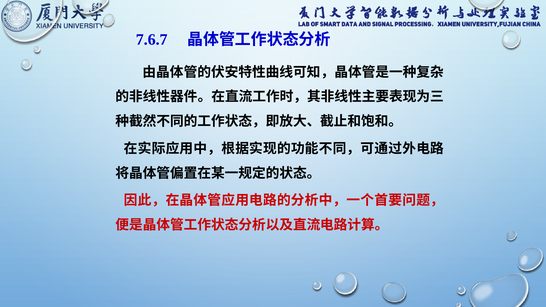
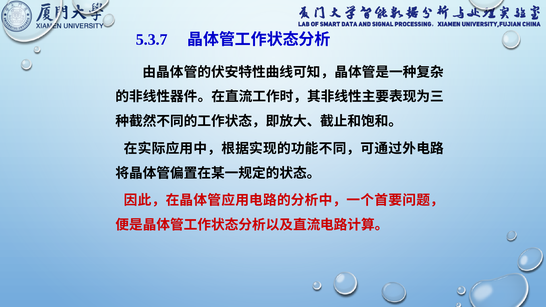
7.6.7: 7.6.7 -> 5.3.7 (152, 40)
